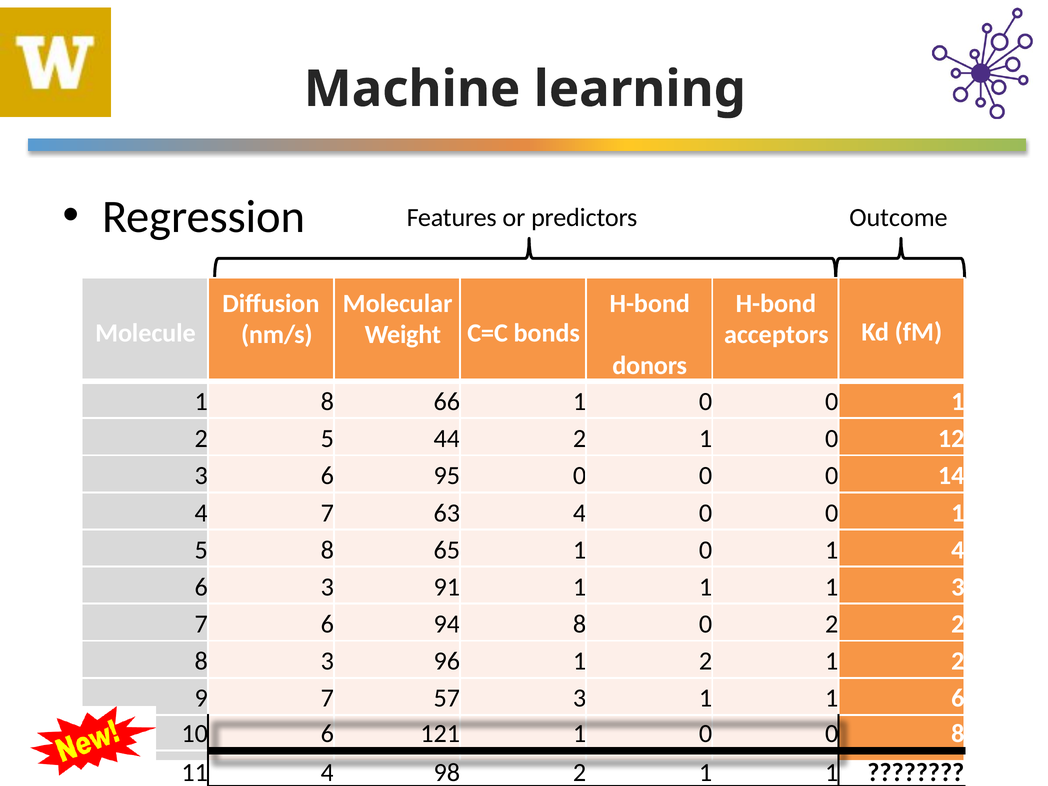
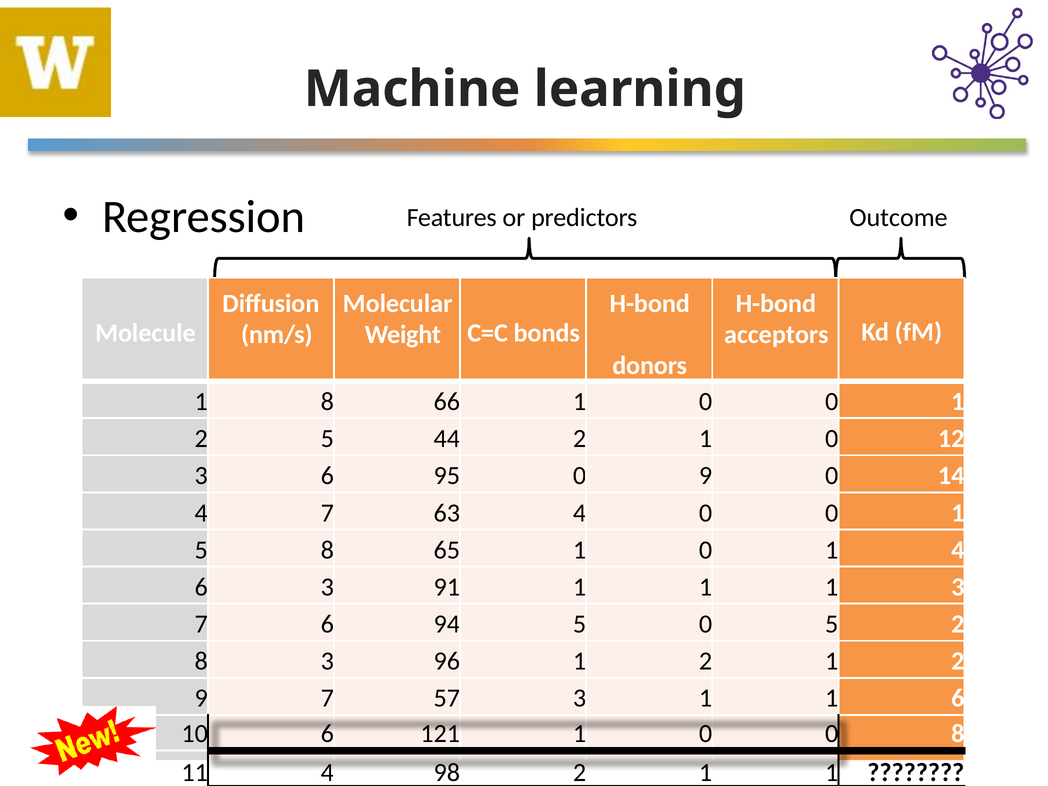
95 0 0: 0 -> 9 (706, 476)
94 8: 8 -> 5 (580, 624)
0 2: 2 -> 5 (832, 624)
